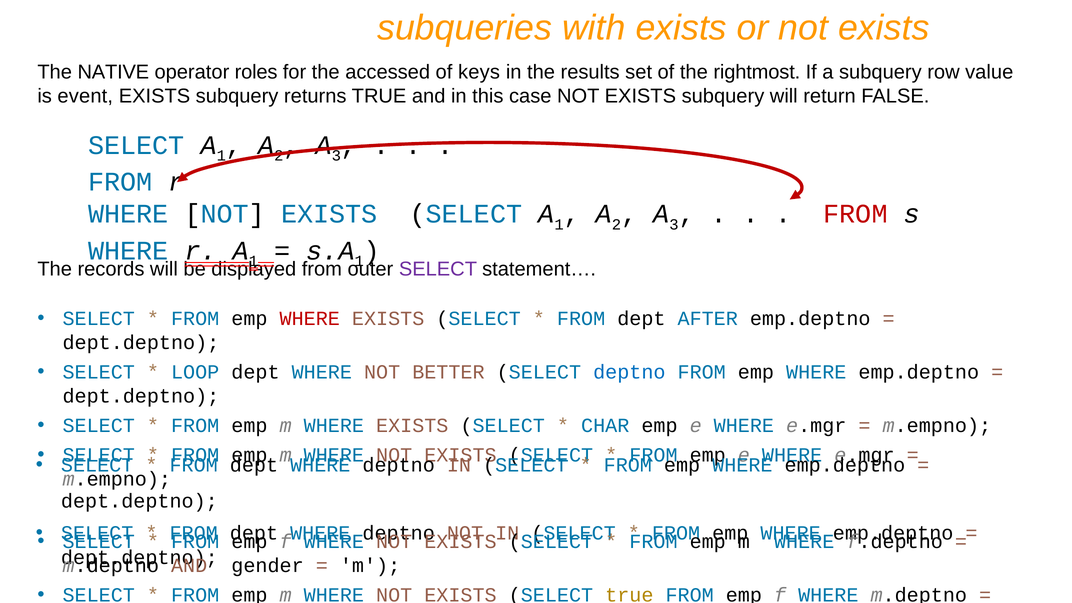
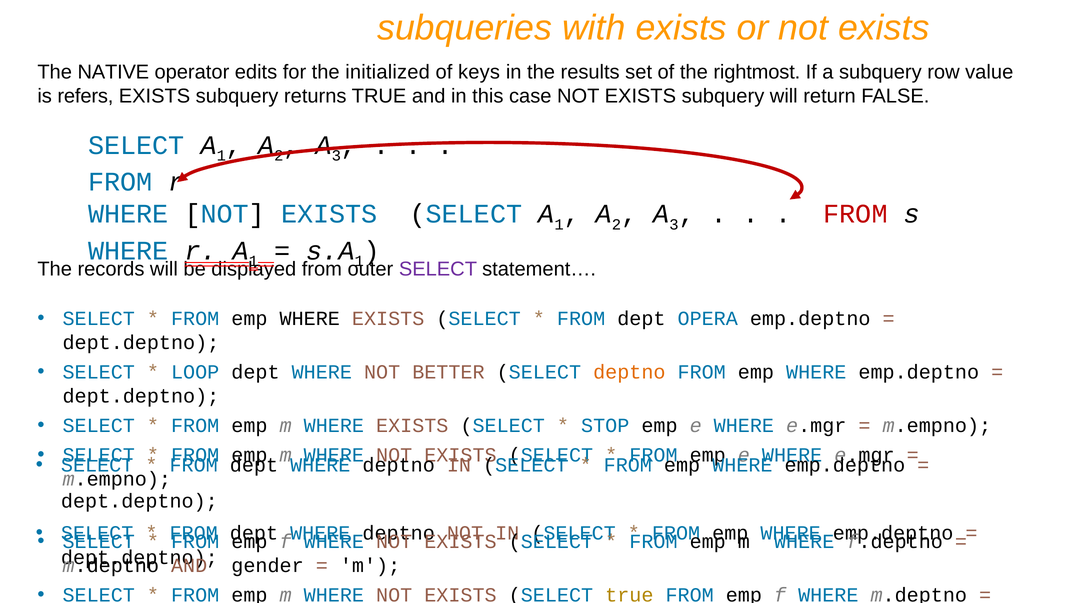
roles: roles -> edits (256, 72)
accessed: accessed -> initialized (388, 72)
event: event -> refers (85, 96)
WHERE colour: red -> black (310, 319)
AFTER: AFTER -> OPERA (708, 319)
deptno colour: blue -> orange (629, 372)
CHAR: CHAR -> STOP (605, 426)
